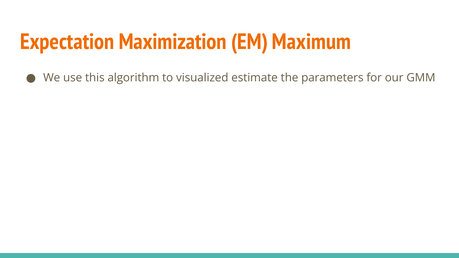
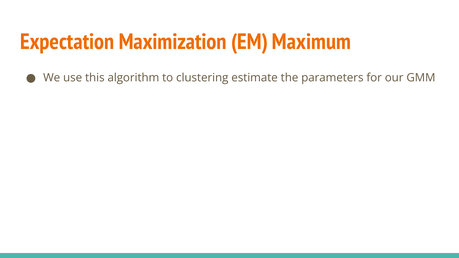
visualized: visualized -> clustering (202, 78)
